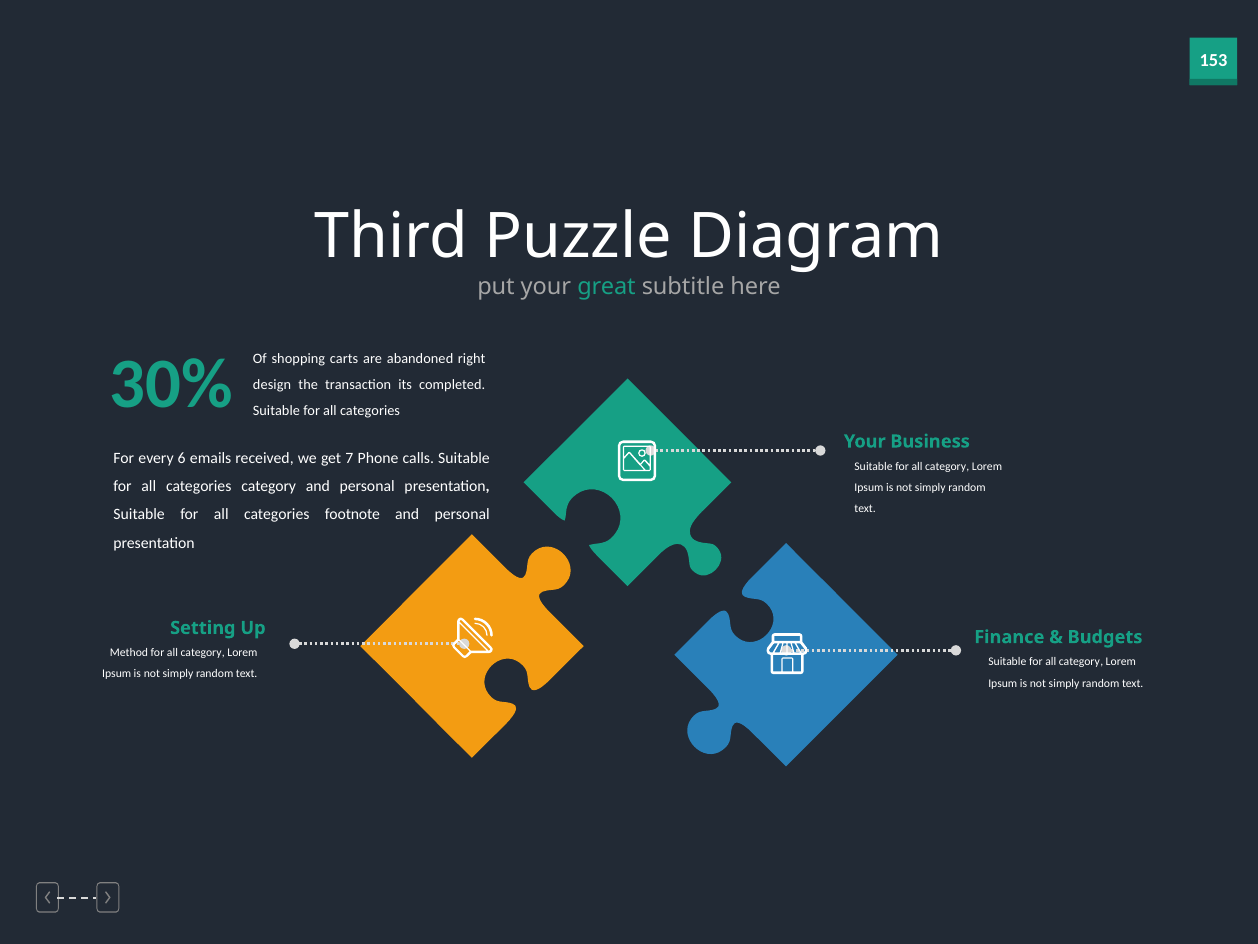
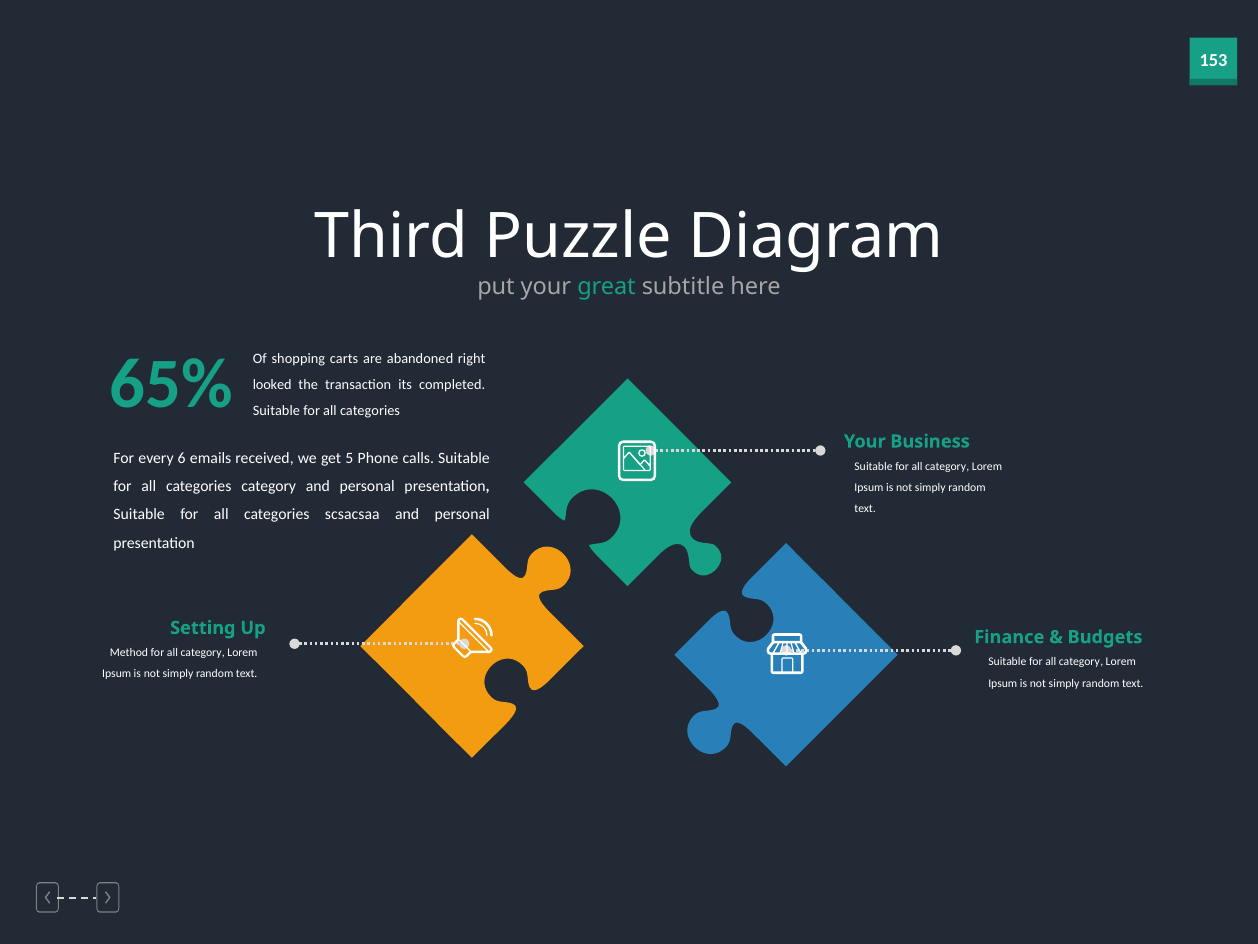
30%: 30% -> 65% (172, 384)
design: design -> looked (272, 384)
7: 7 -> 5 (349, 458)
footnote: footnote -> scsacsaa (352, 514)
